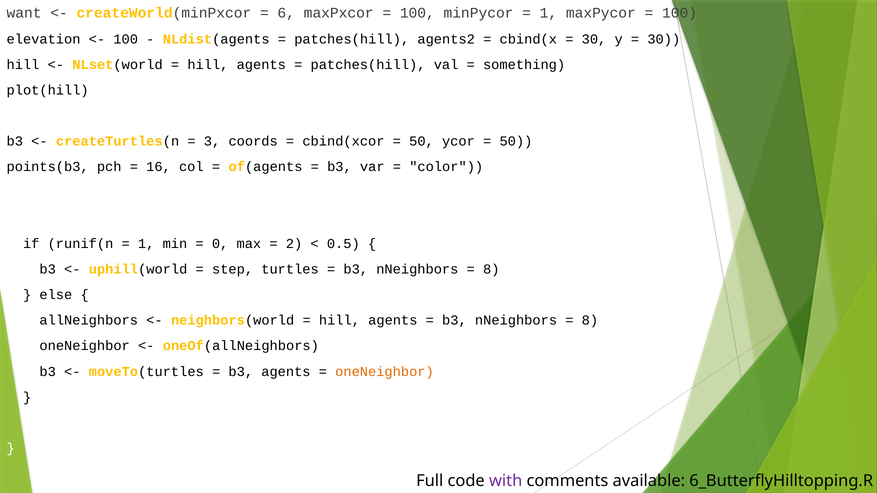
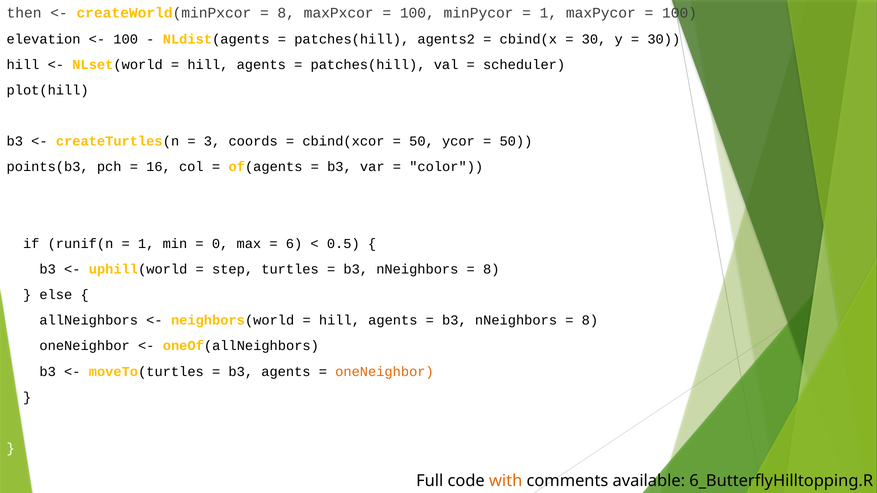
want: want -> then (24, 13)
6: 6 -> 8 (286, 13)
something: something -> scheduler (524, 65)
2: 2 -> 6 (294, 244)
with colour: purple -> orange (506, 481)
